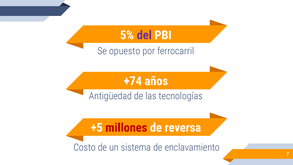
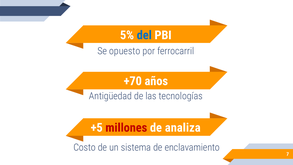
del colour: purple -> blue (144, 35)
+74: +74 -> +70 (133, 81)
reversa: reversa -> analiza (183, 128)
